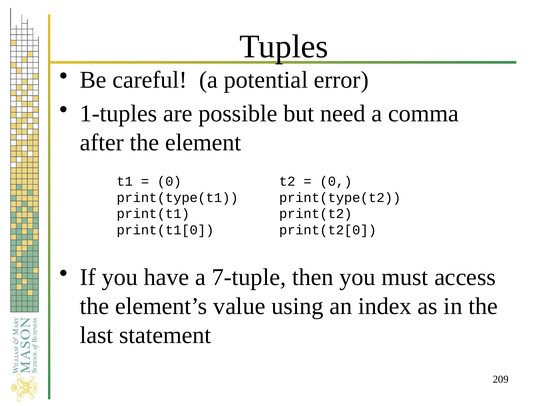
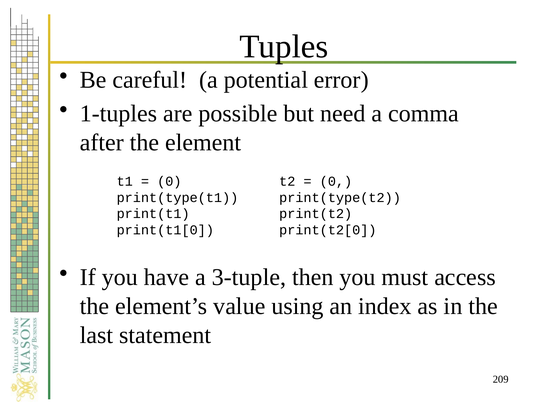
7-tuple: 7-tuple -> 3-tuple (249, 277)
